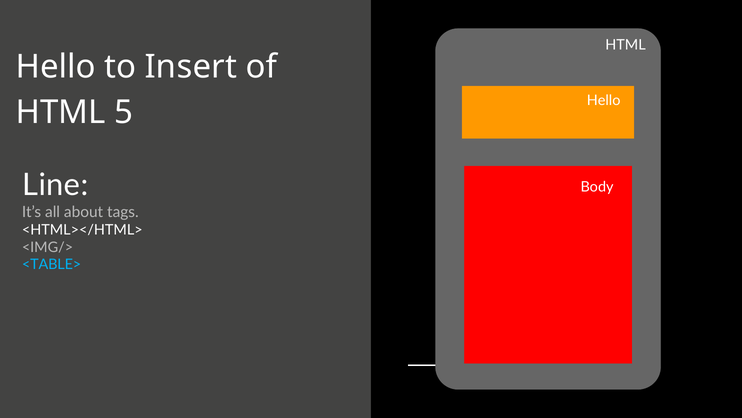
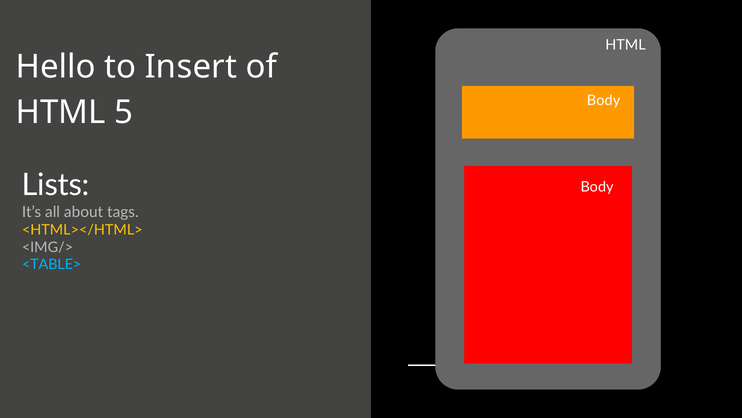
Hello: Hello -> Body (604, 100)
Line: Line -> Lists (56, 185)
<HTML></HTML> colour: white -> yellow (82, 230)
